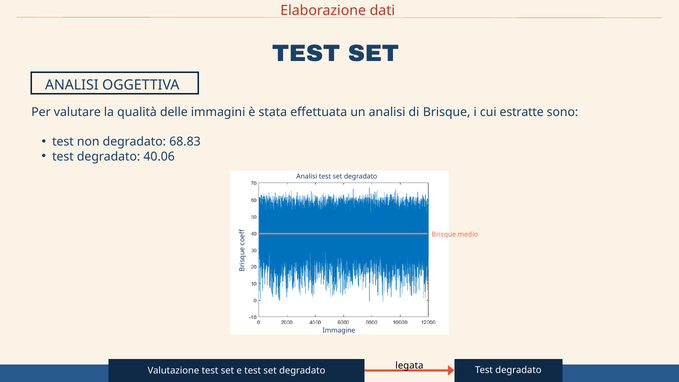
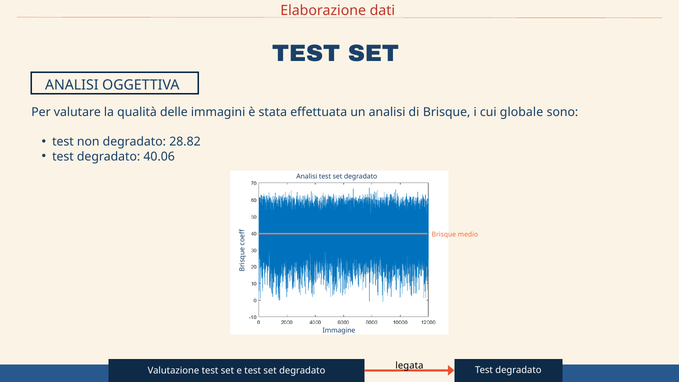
estratte: estratte -> globale (522, 112)
68.83: 68.83 -> 28.82 (185, 142)
